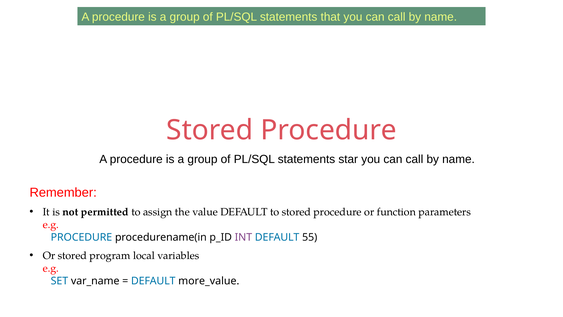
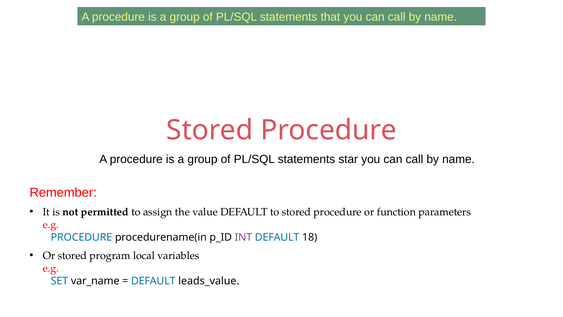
55: 55 -> 18 (310, 237)
more_value: more_value -> leads_value (209, 281)
